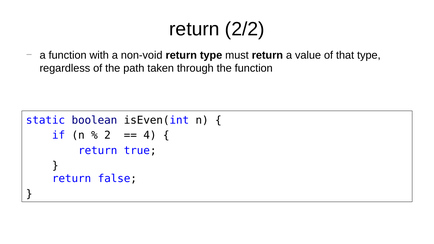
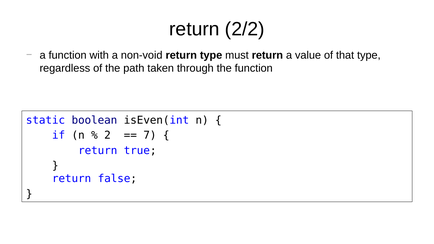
4: 4 -> 7 (150, 135)
